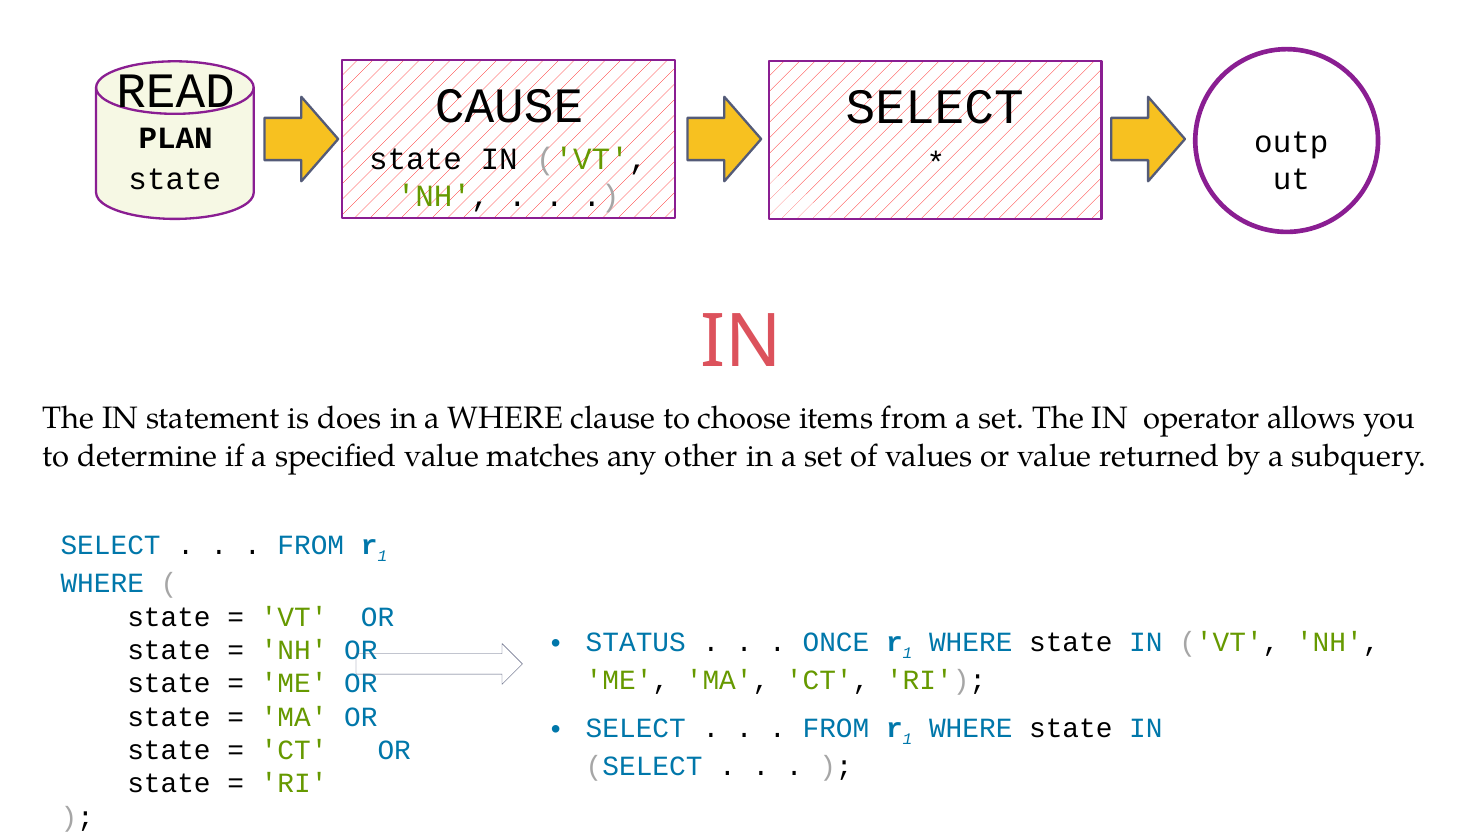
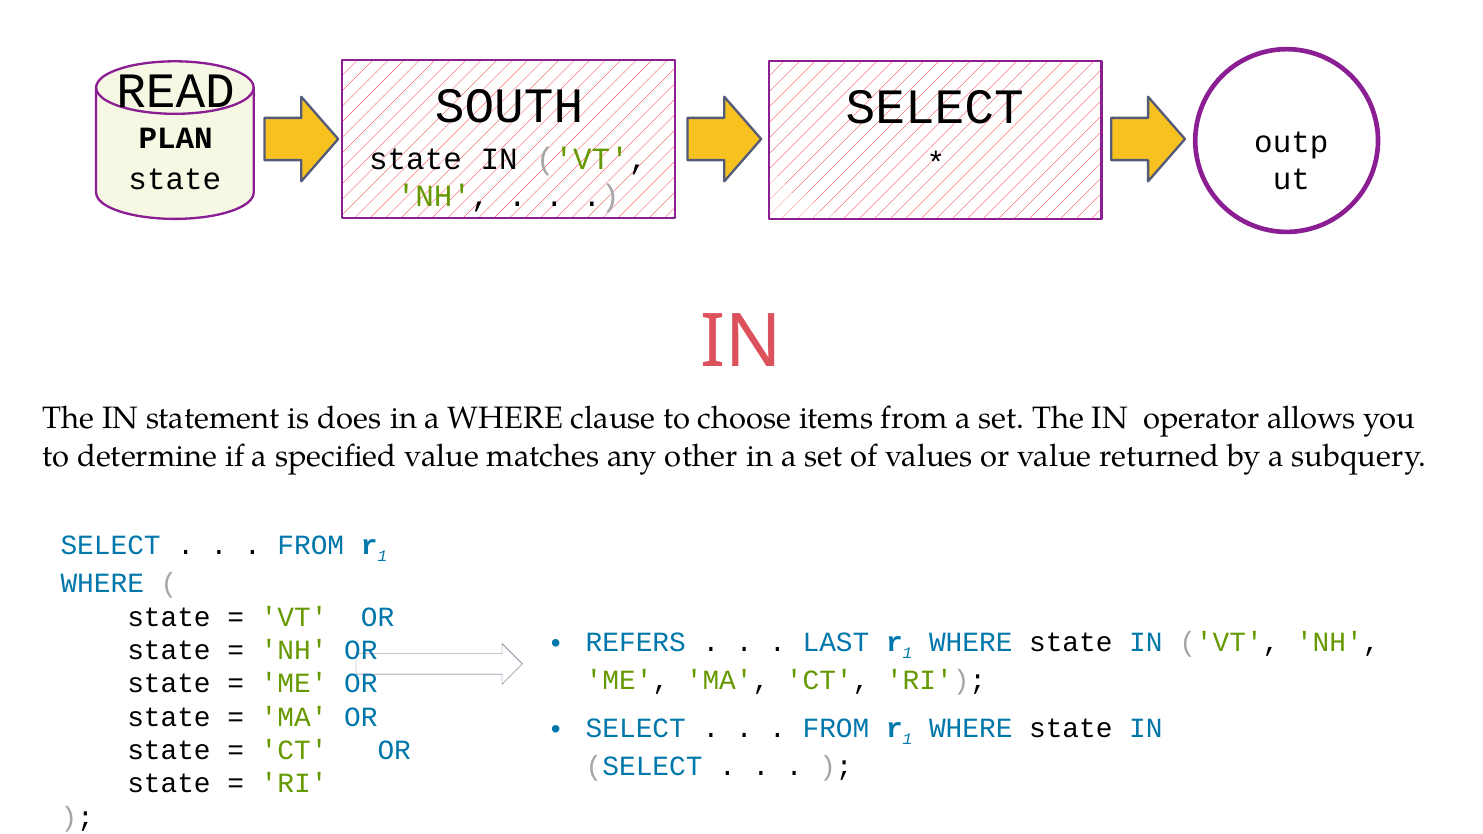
CAUSE: CAUSE -> SOUTH (509, 107)
STATUS: STATUS -> REFERS (636, 643)
ONCE: ONCE -> LAST (836, 643)
